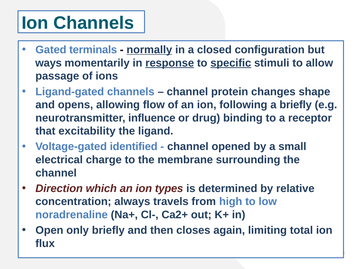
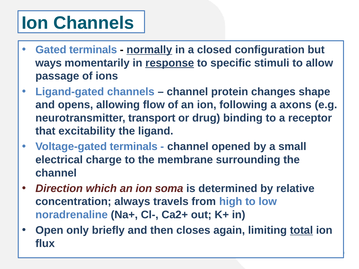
specific underline: present -> none (231, 63)
a briefly: briefly -> axons (296, 105)
influence: influence -> transport (152, 118)
Voltage-gated identified: identified -> terminals (134, 147)
types: types -> soma (169, 189)
total underline: none -> present (301, 230)
